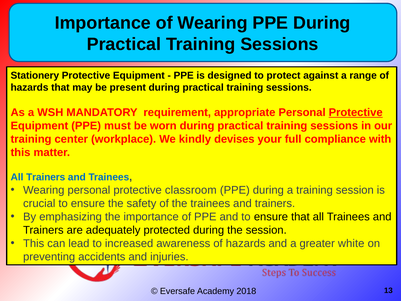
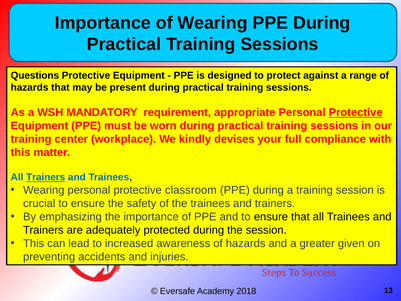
Stationery: Stationery -> Questions (35, 76)
Trainers underline: none -> present (46, 177)
white: white -> given (351, 243)
